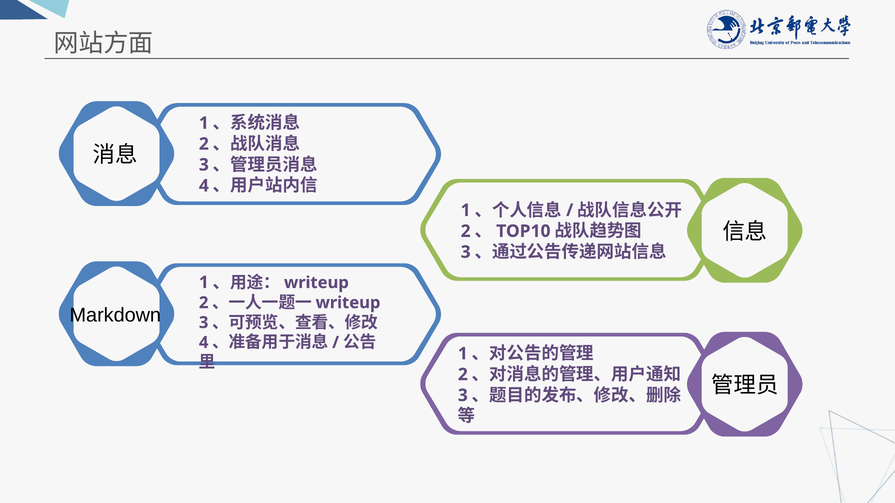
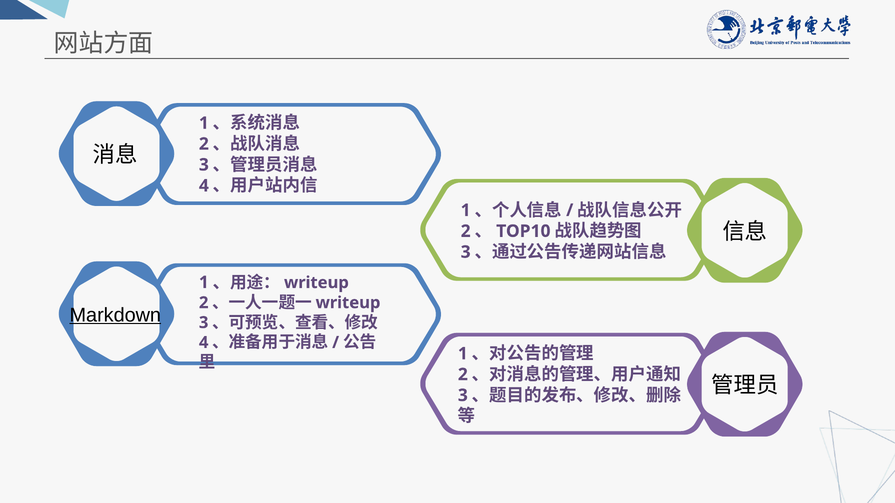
Markdown underline: none -> present (115, 315)
